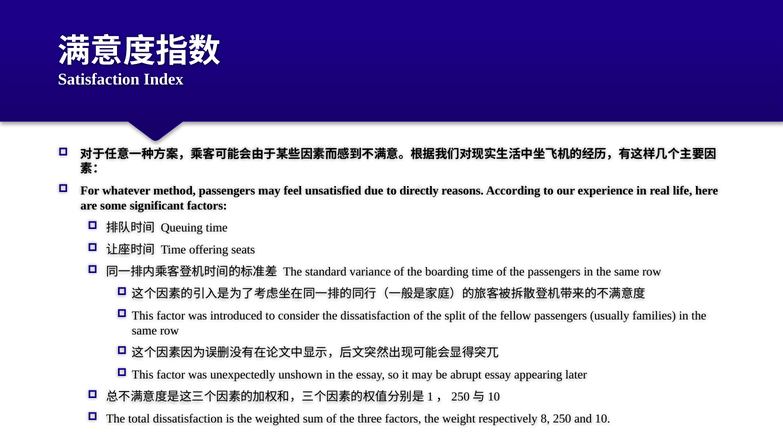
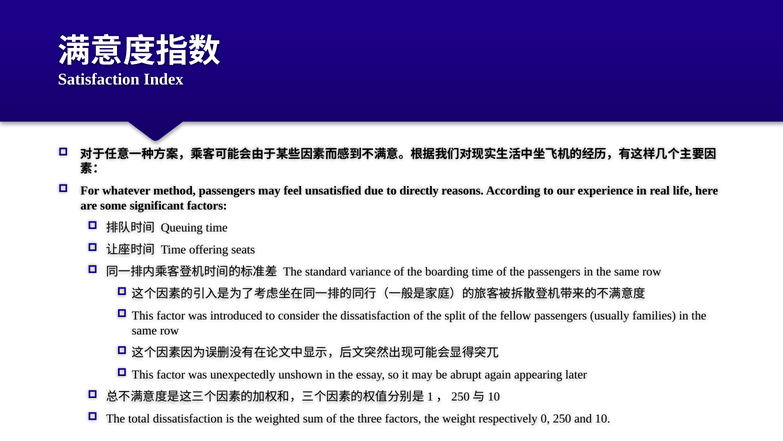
abrupt essay: essay -> again (498, 374)
8: 8 -> 0 (545, 418)
